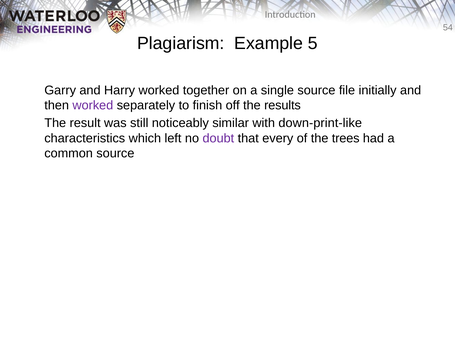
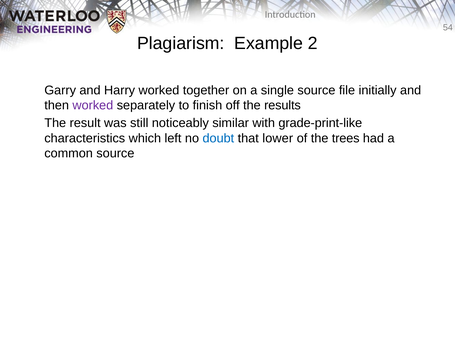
5: 5 -> 2 (313, 43)
down-print-like: down-print-like -> grade-print-like (320, 123)
doubt colour: purple -> blue (218, 138)
every: every -> lower (278, 138)
